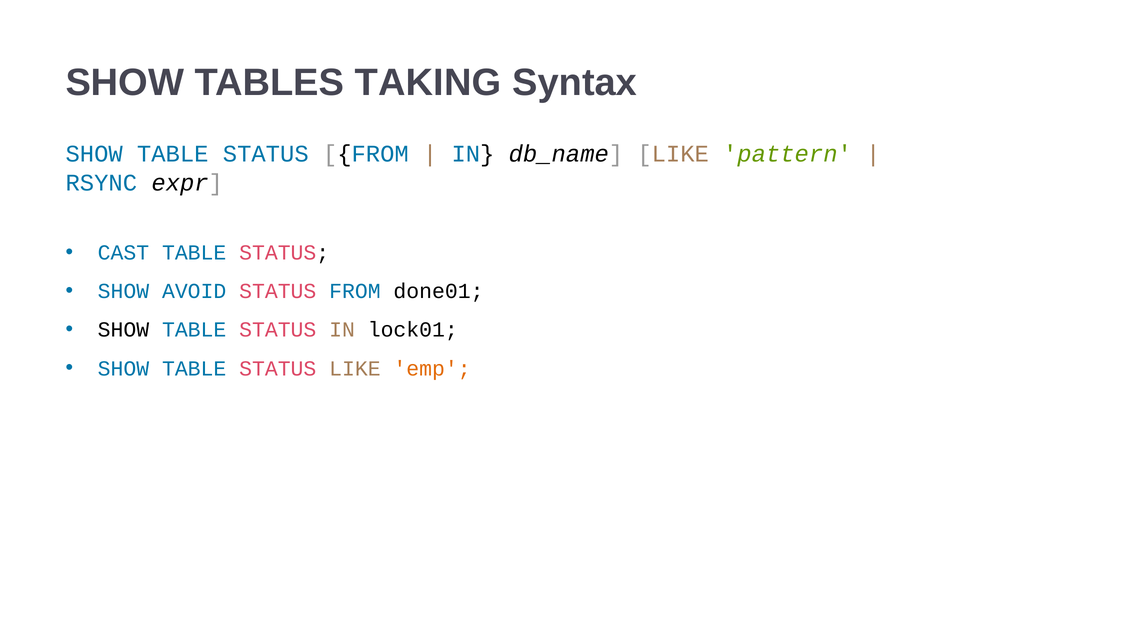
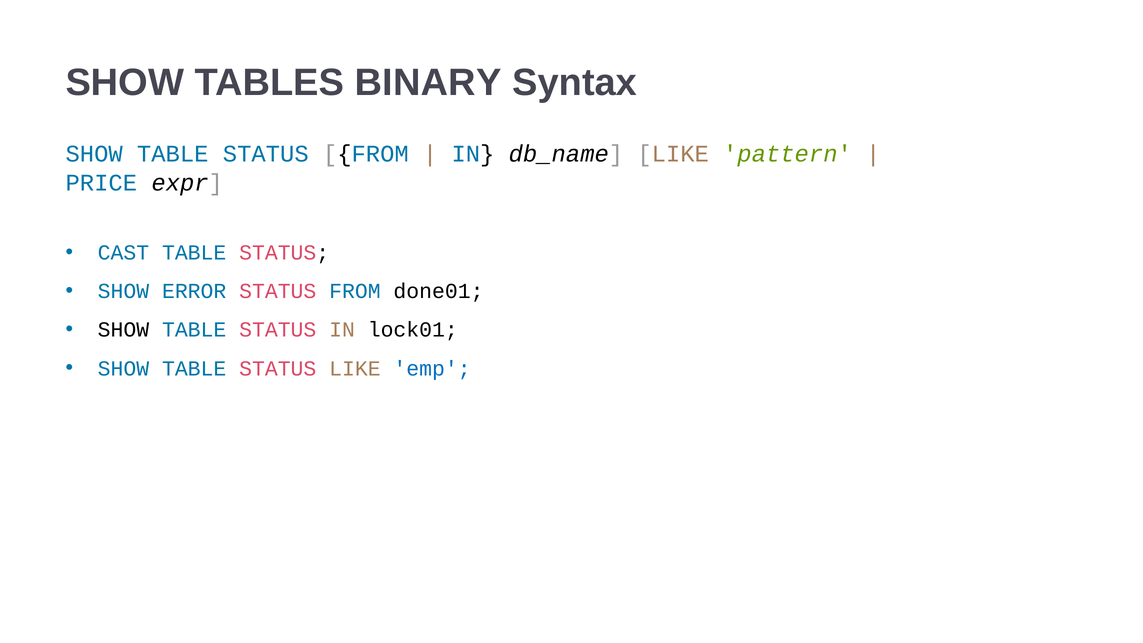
TAKING: TAKING -> BINARY (428, 83)
RSYNC: RSYNC -> PRICE (101, 183)
AVOID: AVOID -> ERROR (194, 291)
emp colour: orange -> blue (432, 368)
